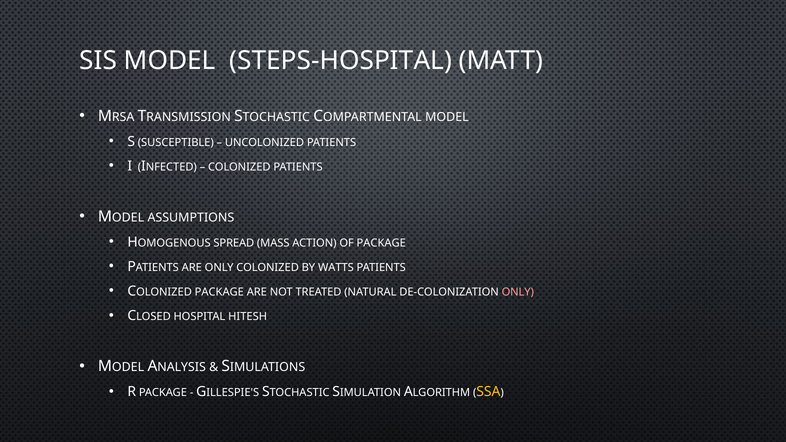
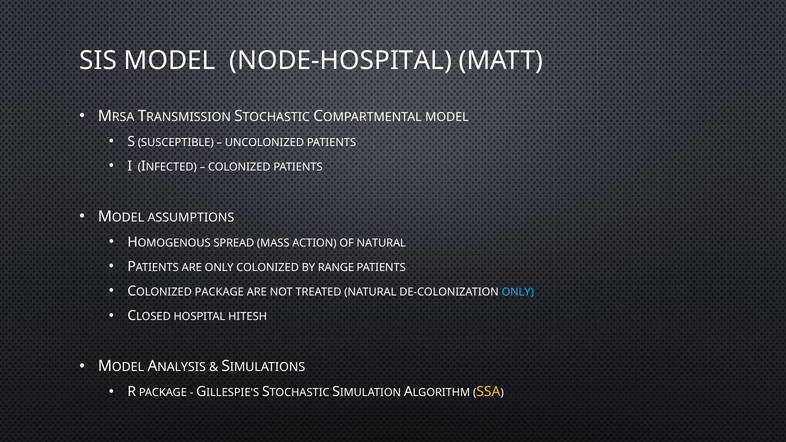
STEPS-HOSPITAL: STEPS-HOSPITAL -> NODE-HOSPITAL (341, 60)
OF PACKAGE: PACKAGE -> NATURAL (381, 243)
WATTS: WATTS -> RANGE (336, 268)
ONLY colour: pink -> light blue (518, 292)
